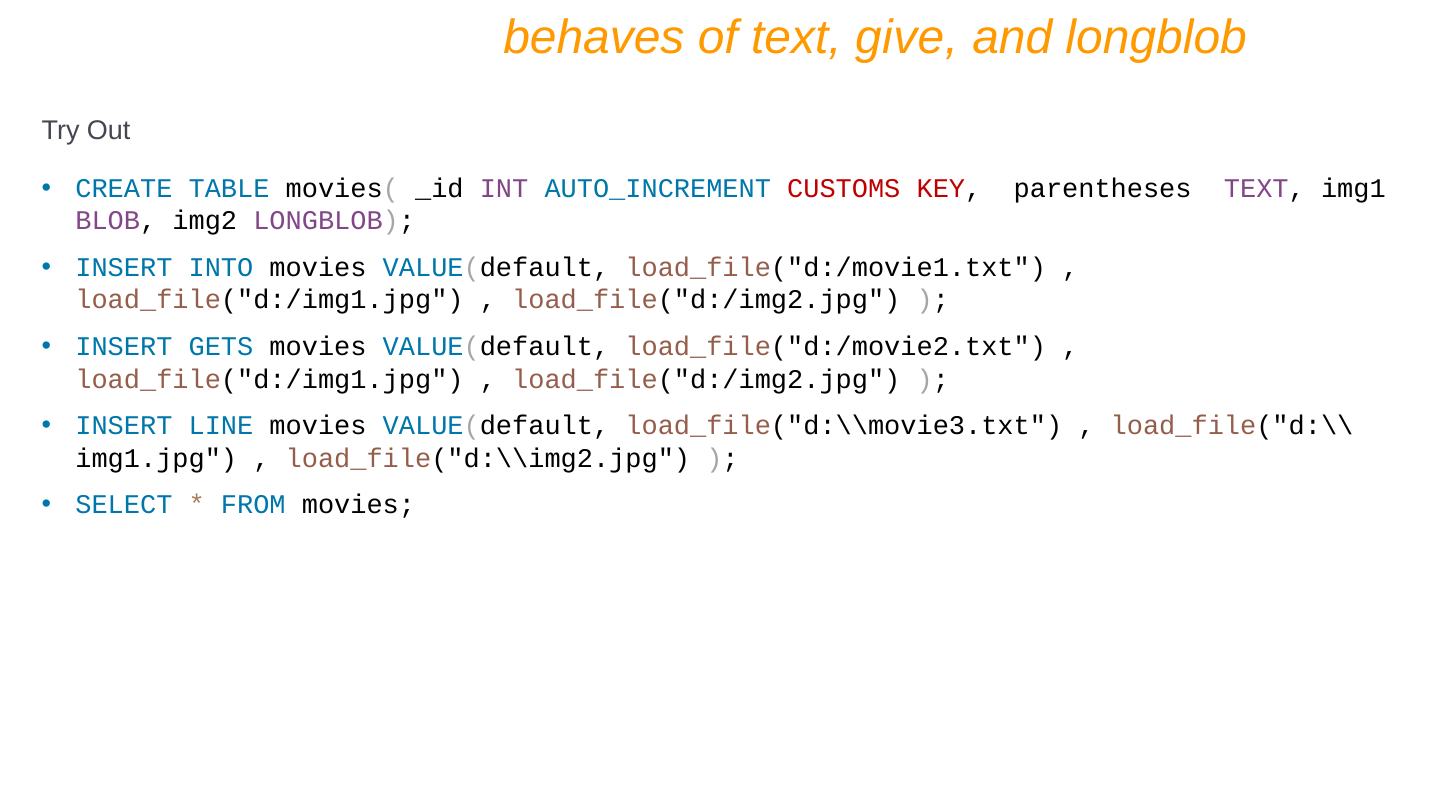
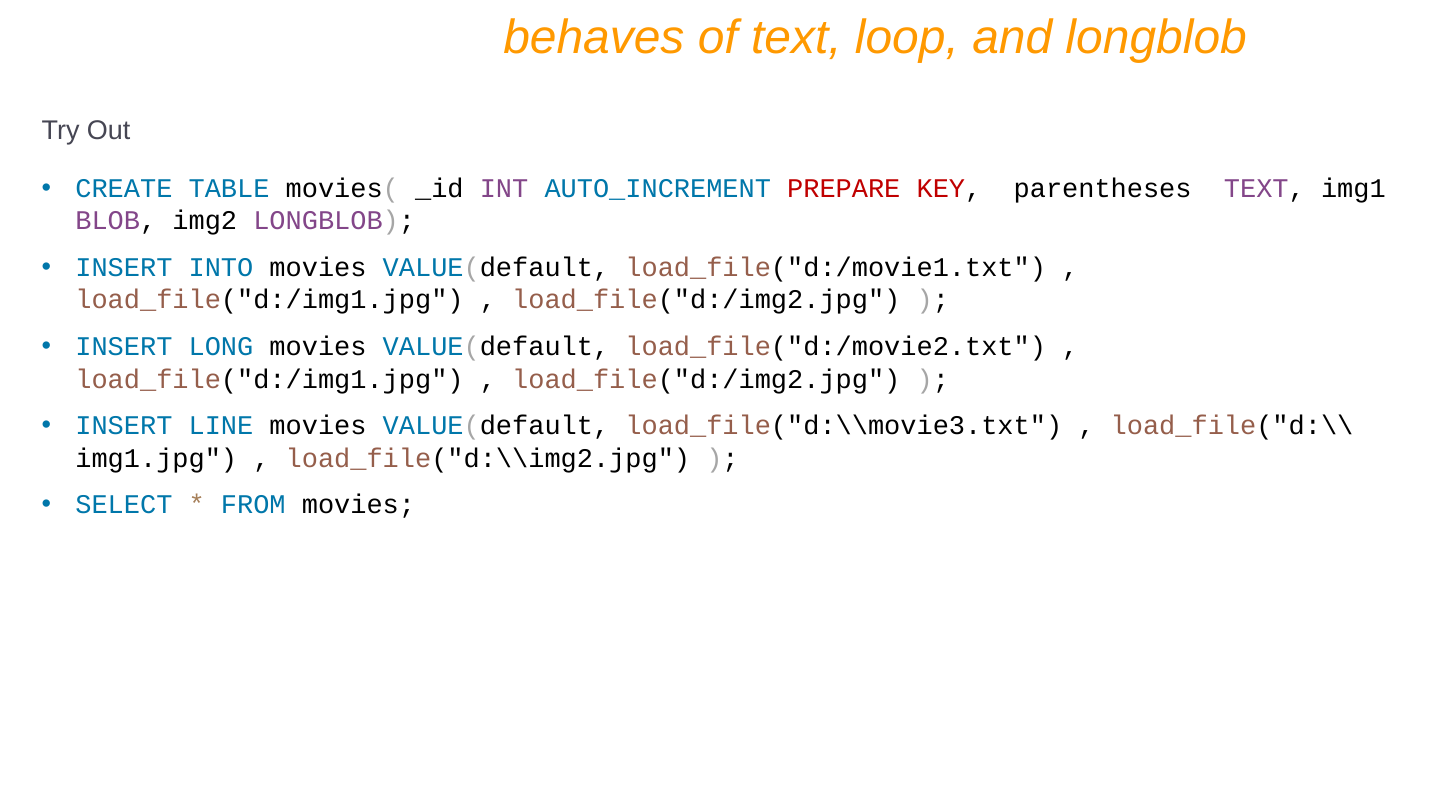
give: give -> loop (907, 37)
CUSTOMS: CUSTOMS -> PREPARE (844, 189)
GETS: GETS -> LONG (221, 347)
